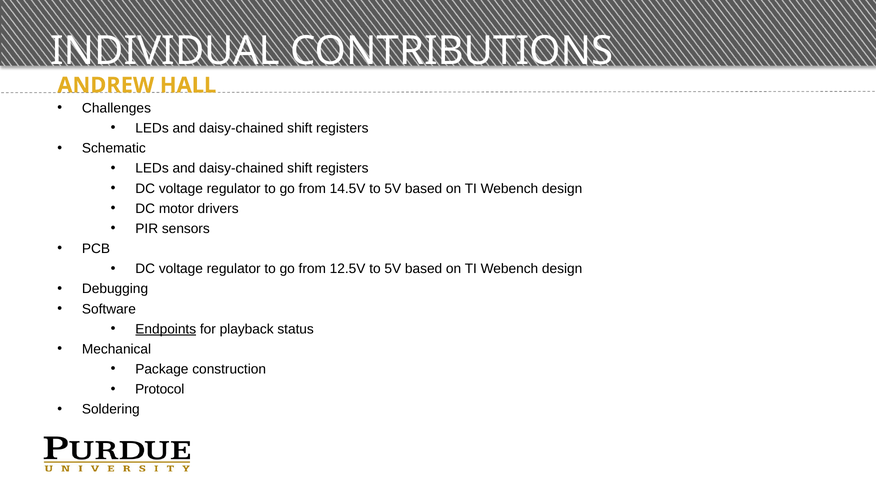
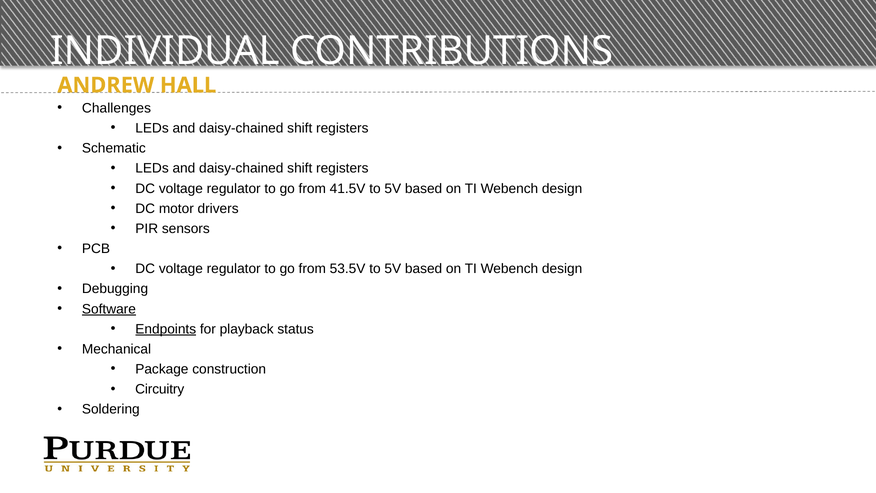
14.5V: 14.5V -> 41.5V (348, 188)
12.5V: 12.5V -> 53.5V (348, 269)
Software underline: none -> present (109, 309)
Protocol: Protocol -> Circuitry (160, 389)
